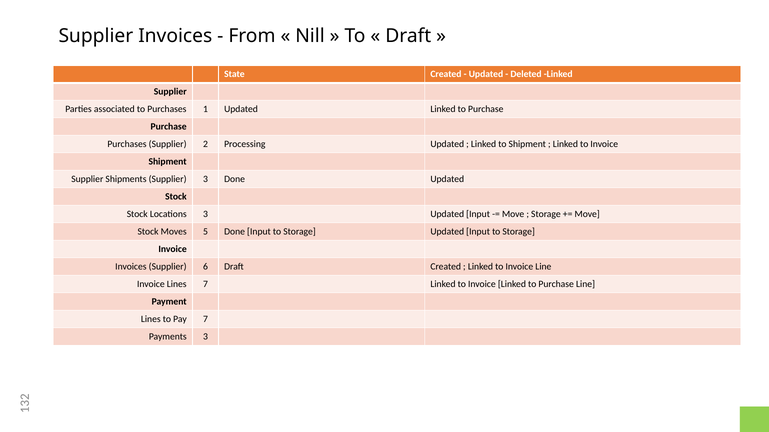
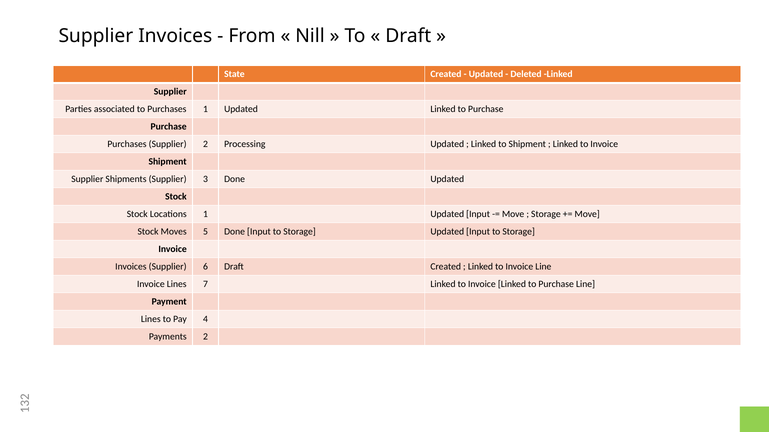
Locations 3: 3 -> 1 (206, 214)
Pay 7: 7 -> 4 (206, 319)
Payments 3: 3 -> 2 (206, 337)
